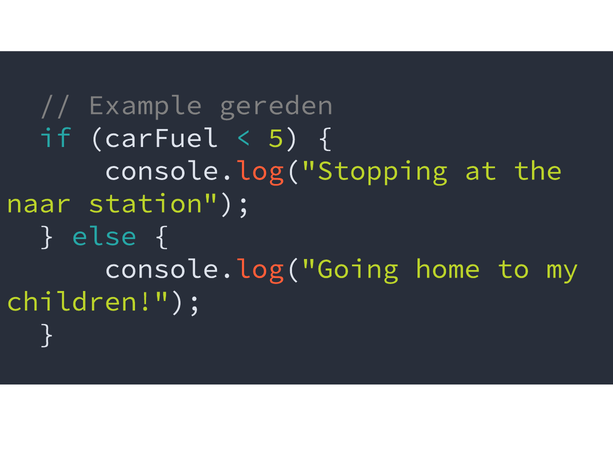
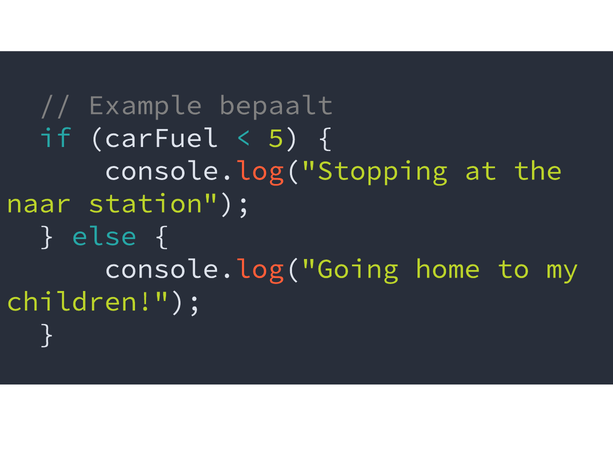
gereden: gereden -> bepaalt (276, 105)
